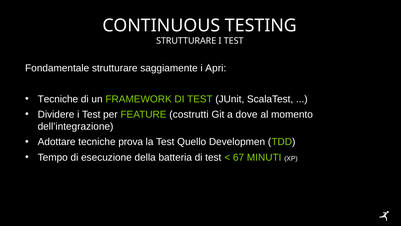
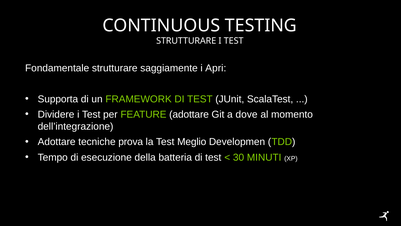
Tecniche: Tecniche -> Supporta (58, 99)
FEATURE costrutti: costrutti -> adottare (189, 114)
Quello: Quello -> Meglio (192, 142)
67: 67 -> 30 (239, 157)
